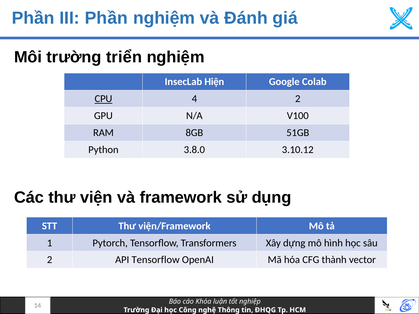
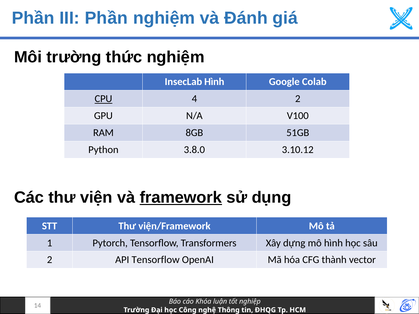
triển: triển -> thức (124, 57)
InsecLab Hiện: Hiện -> Hình (214, 82)
framework underline: none -> present (181, 198)
